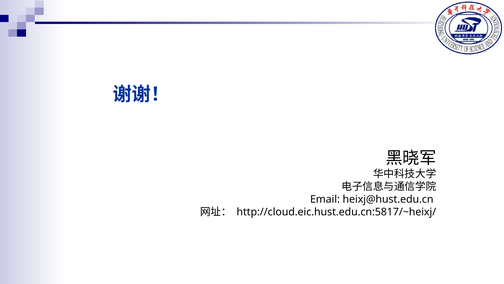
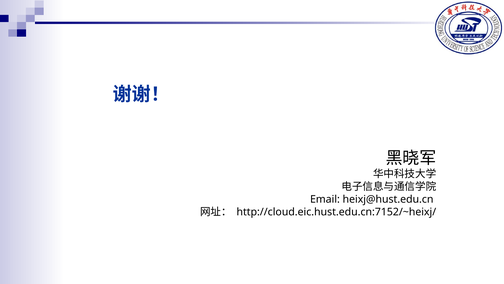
http://cloud.eic.hust.edu.cn:5817/~heixj/: http://cloud.eic.hust.edu.cn:5817/~heixj/ -> http://cloud.eic.hust.edu.cn:7152/~heixj/ (336, 212)
